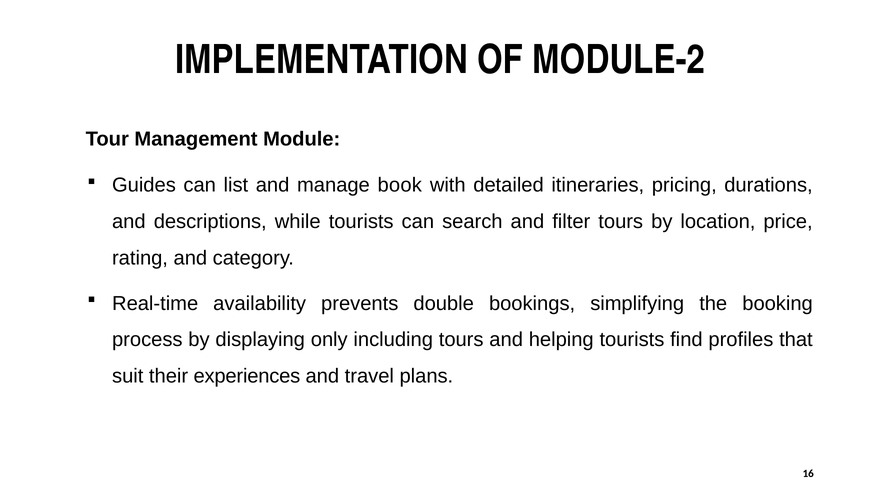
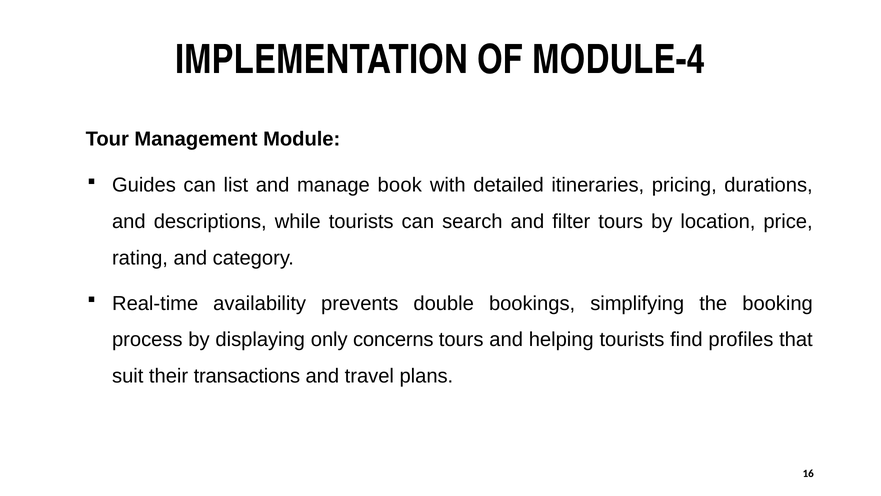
MODULE-2: MODULE-2 -> MODULE-4 (619, 60)
including: including -> concerns (393, 340)
experiences: experiences -> transactions (247, 376)
